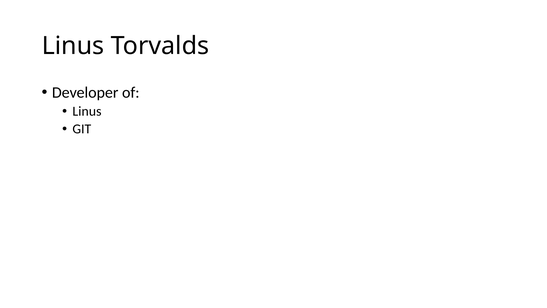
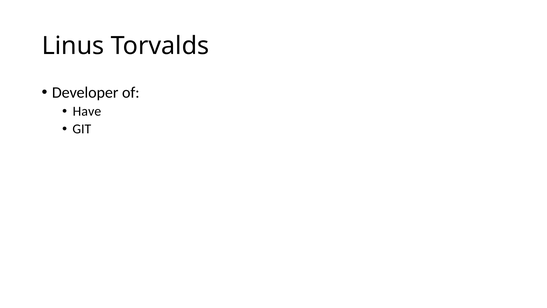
Linus: Linus -> Have (87, 111)
